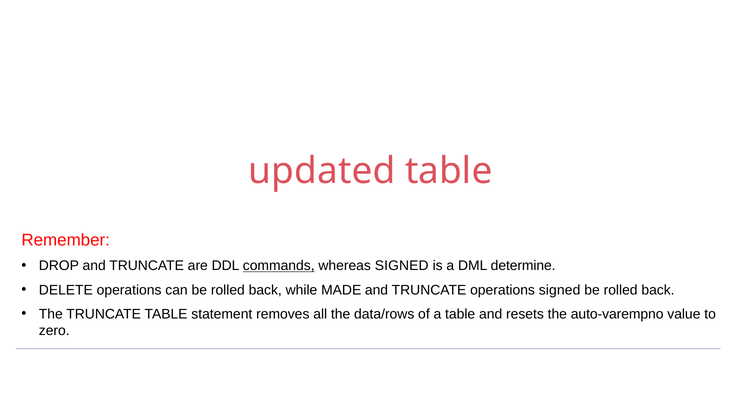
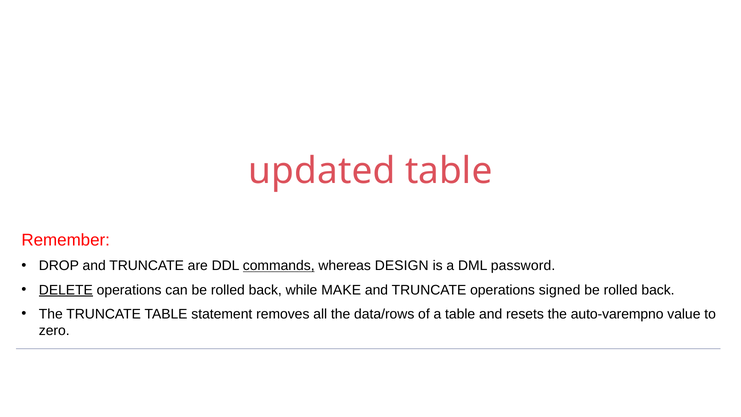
whereas SIGNED: SIGNED -> DESIGN (402, 266)
determine: determine -> password (523, 266)
DELETE underline: none -> present (66, 290)
MADE: MADE -> MAKE (341, 290)
